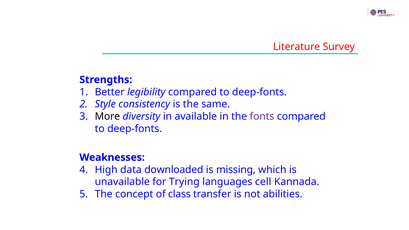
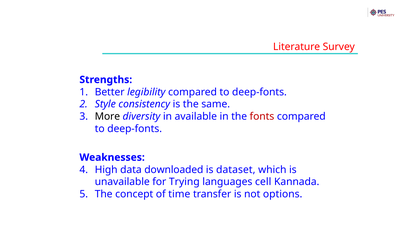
fonts colour: purple -> red (262, 117)
missing: missing -> dataset (236, 170)
class: class -> time (179, 194)
abilities: abilities -> options (283, 194)
